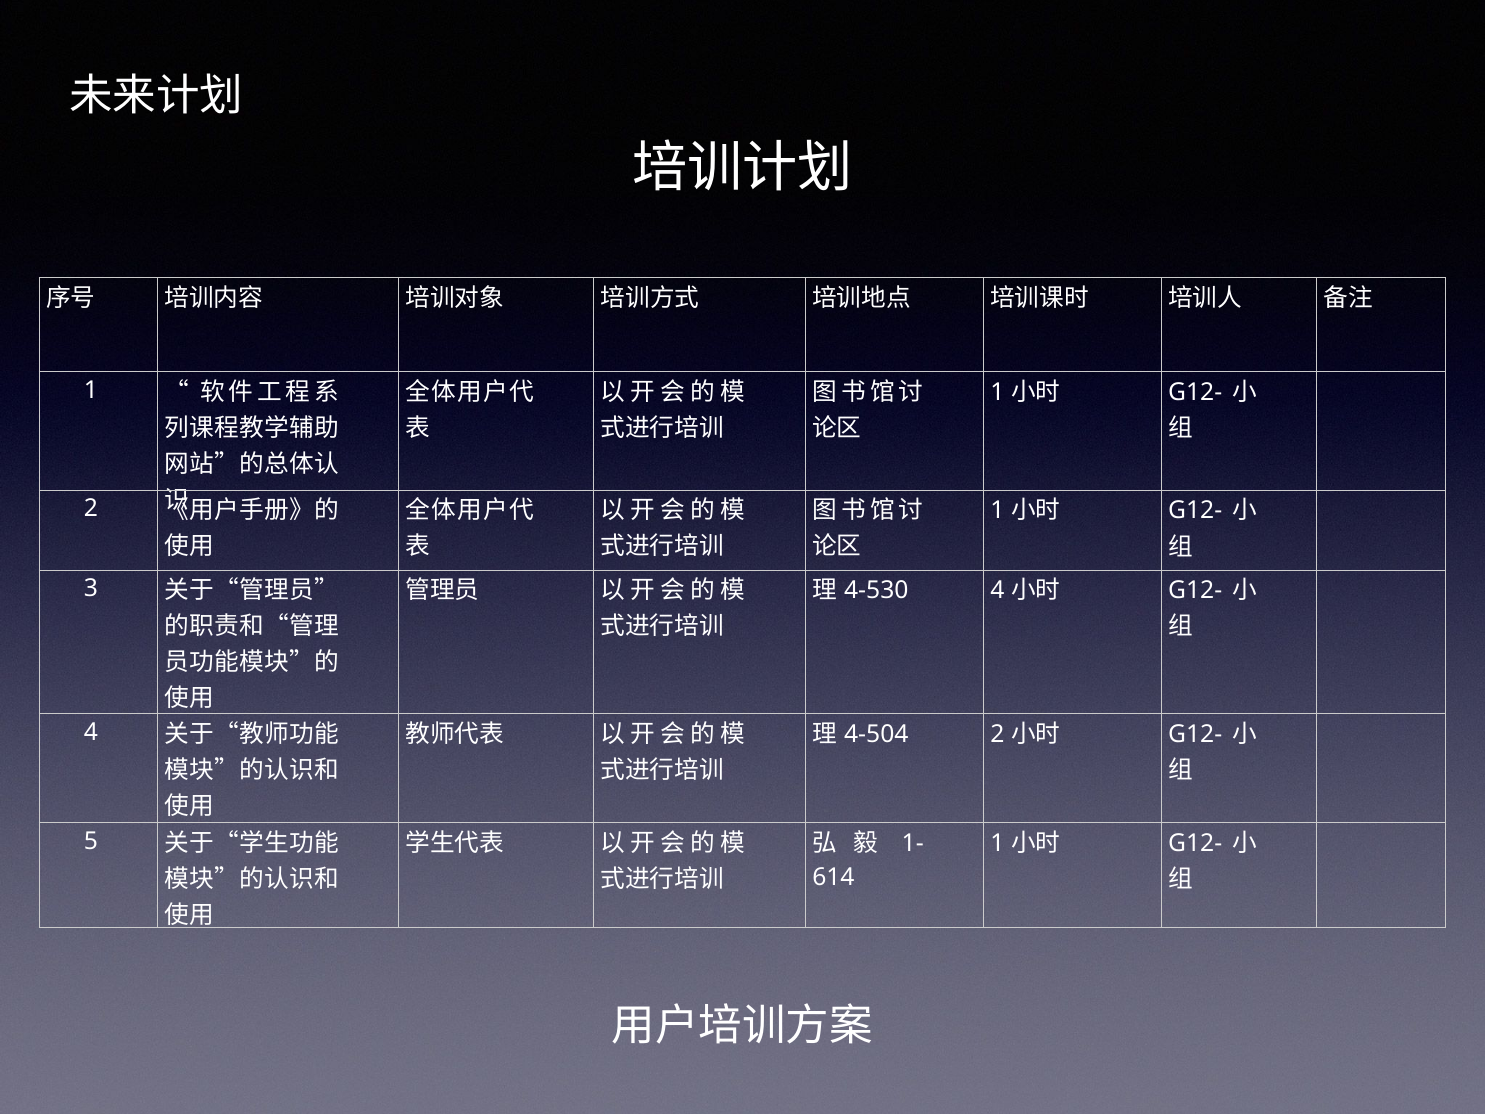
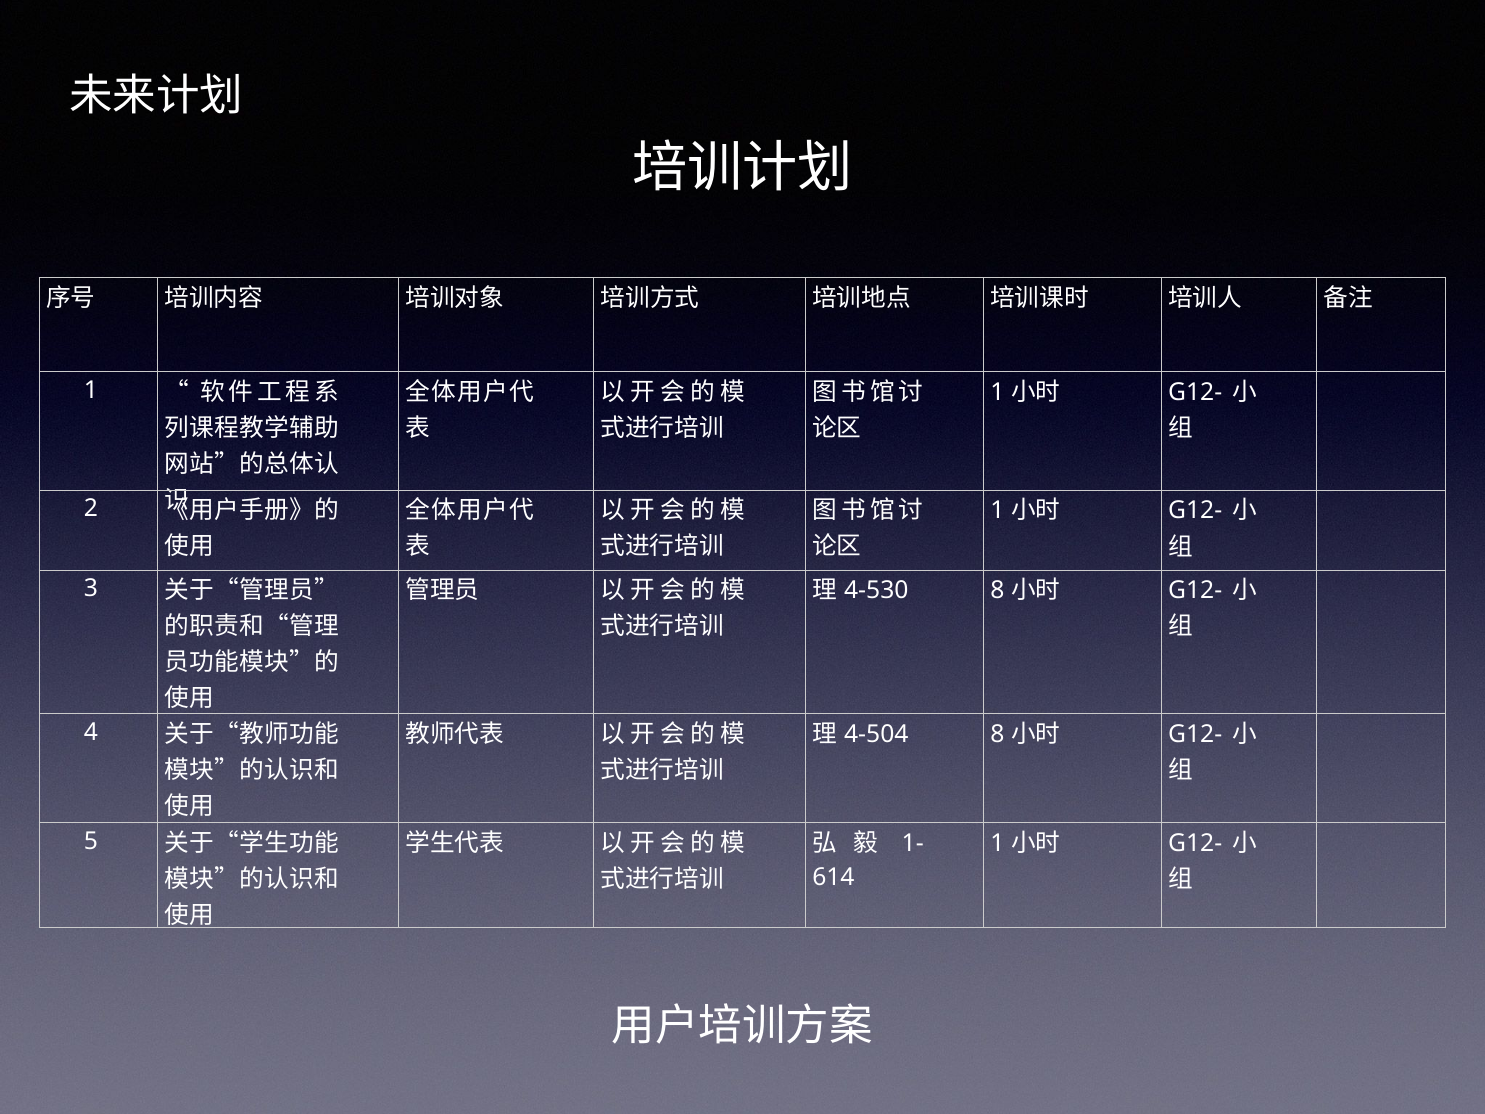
4: 4 -> 8 (997, 590)
2: 2 -> 8 (997, 734)
